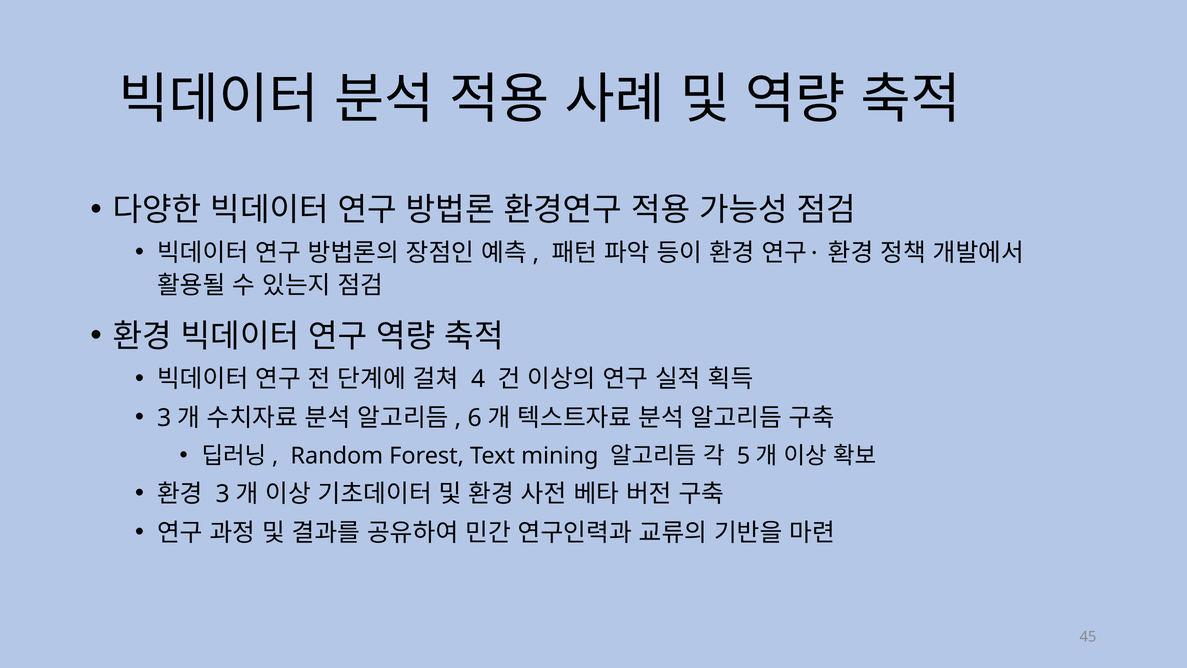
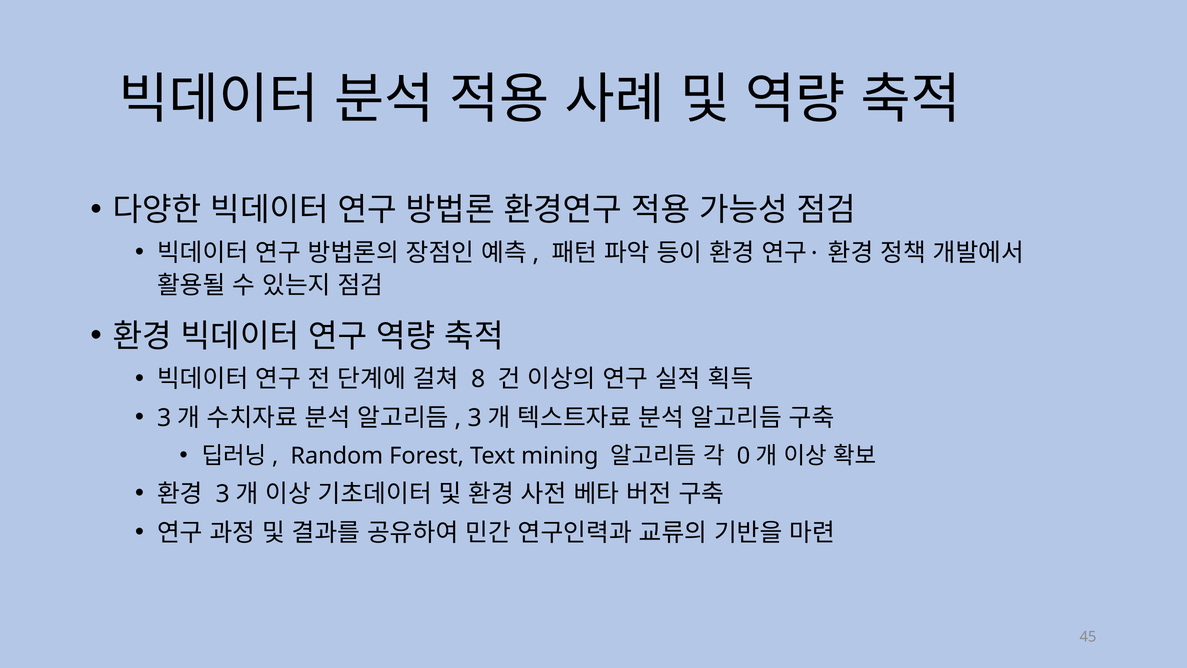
4: 4 -> 8 (478, 379)
6: 6 -> 3 (475, 418)
5: 5 -> 0 (744, 456)
